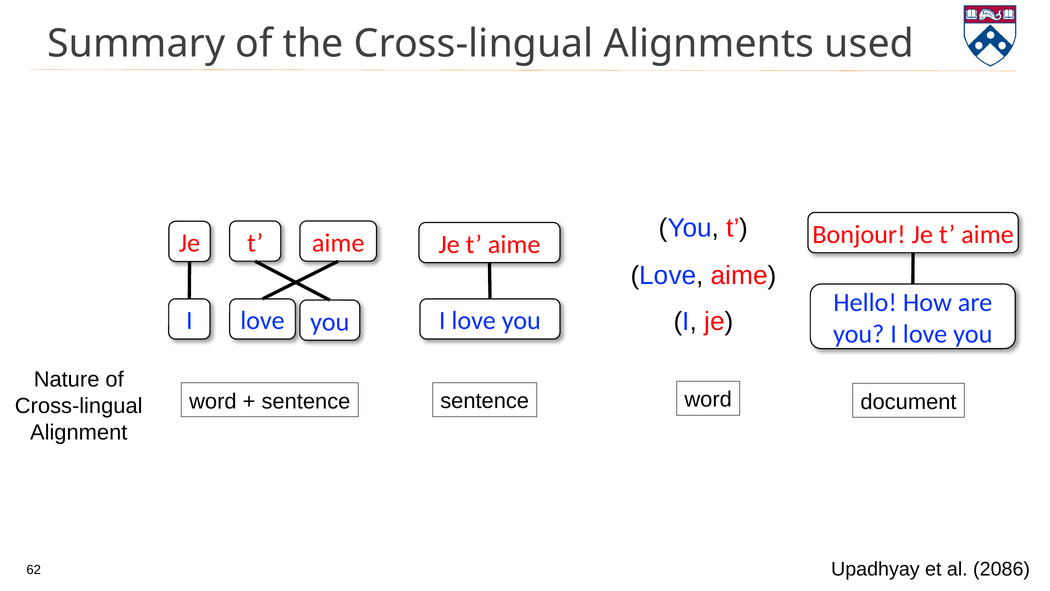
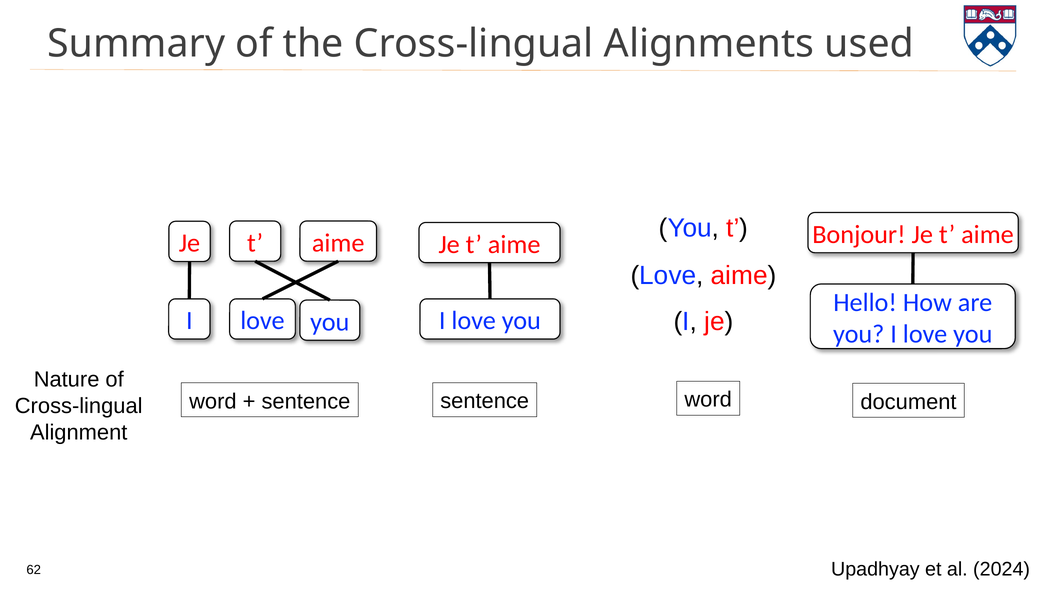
2086: 2086 -> 2024 (1002, 569)
